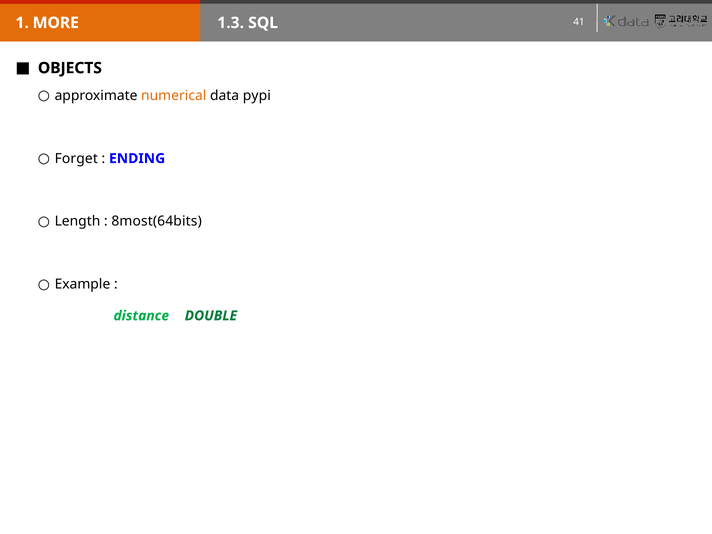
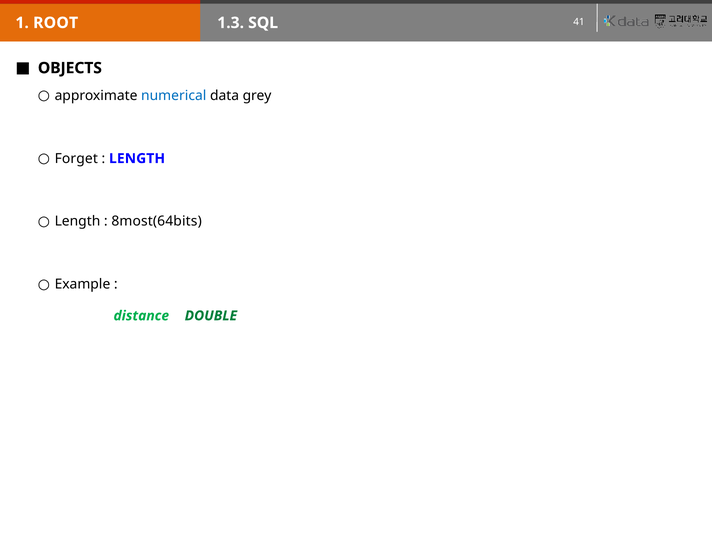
MORE: MORE -> ROOT (56, 23)
numerical colour: orange -> blue (174, 96)
pypi: pypi -> grey (257, 96)
ENDING: ENDING -> LENGTH (137, 158)
